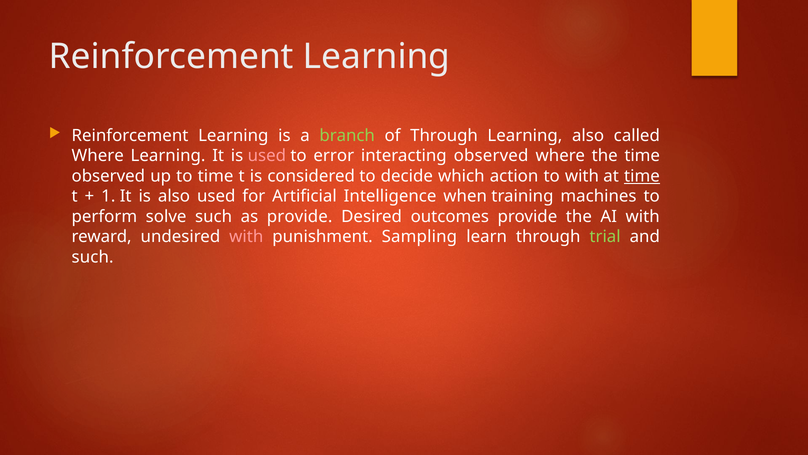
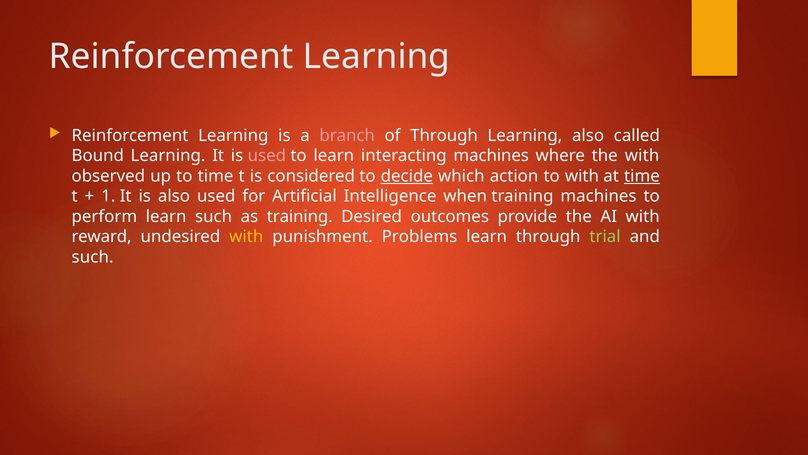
branch colour: light green -> pink (347, 136)
Where: Where -> Bound (98, 156)
to error: error -> learn (334, 156)
interacting observed: observed -> machines (491, 156)
the time: time -> with (642, 156)
decide underline: none -> present (407, 176)
perform solve: solve -> learn (166, 216)
as provide: provide -> training (300, 216)
with colour: pink -> yellow (246, 237)
Sampling: Sampling -> Problems (419, 237)
